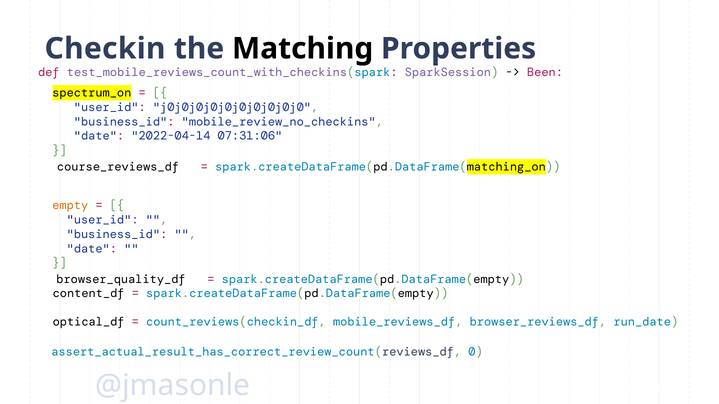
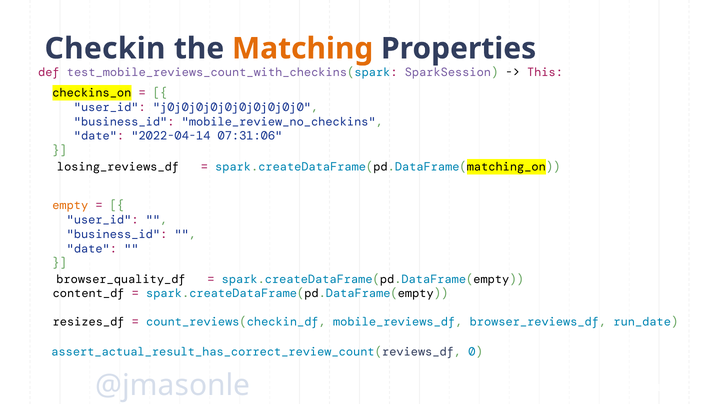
Matching colour: black -> orange (303, 49)
Been: Been -> This (545, 72)
spectrum_on: spectrum_on -> checkins_on (92, 93)
course_reviews_df: course_reviews_df -> losing_reviews_df (118, 167)
optical_df: optical_df -> resizes_df (89, 322)
